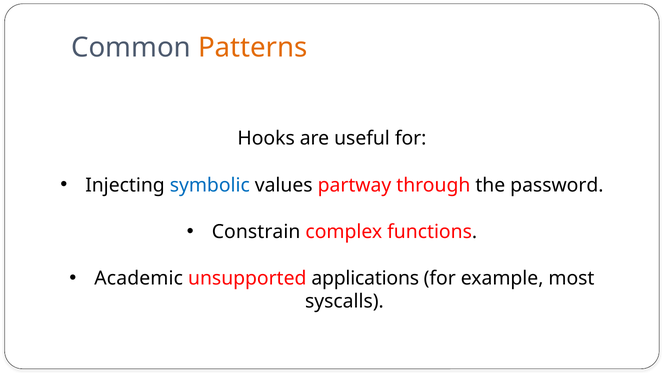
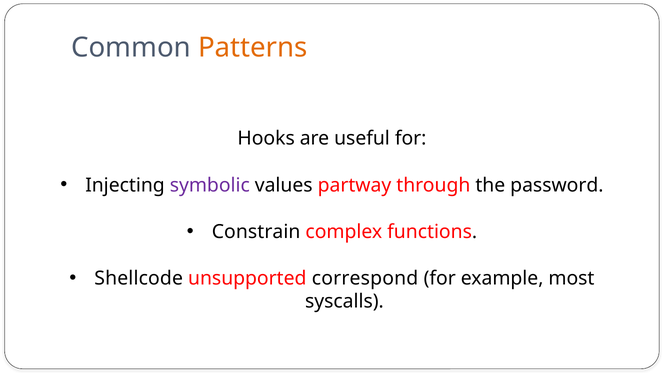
symbolic colour: blue -> purple (210, 185)
Academic: Academic -> Shellcode (139, 278)
applications: applications -> correspond (365, 278)
